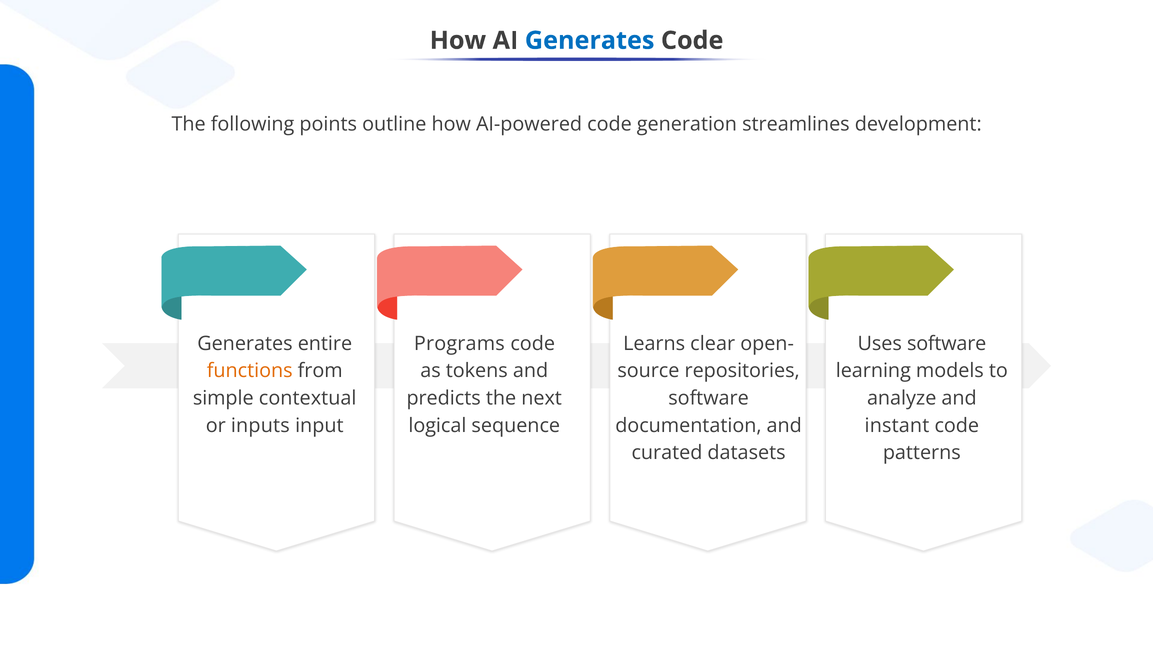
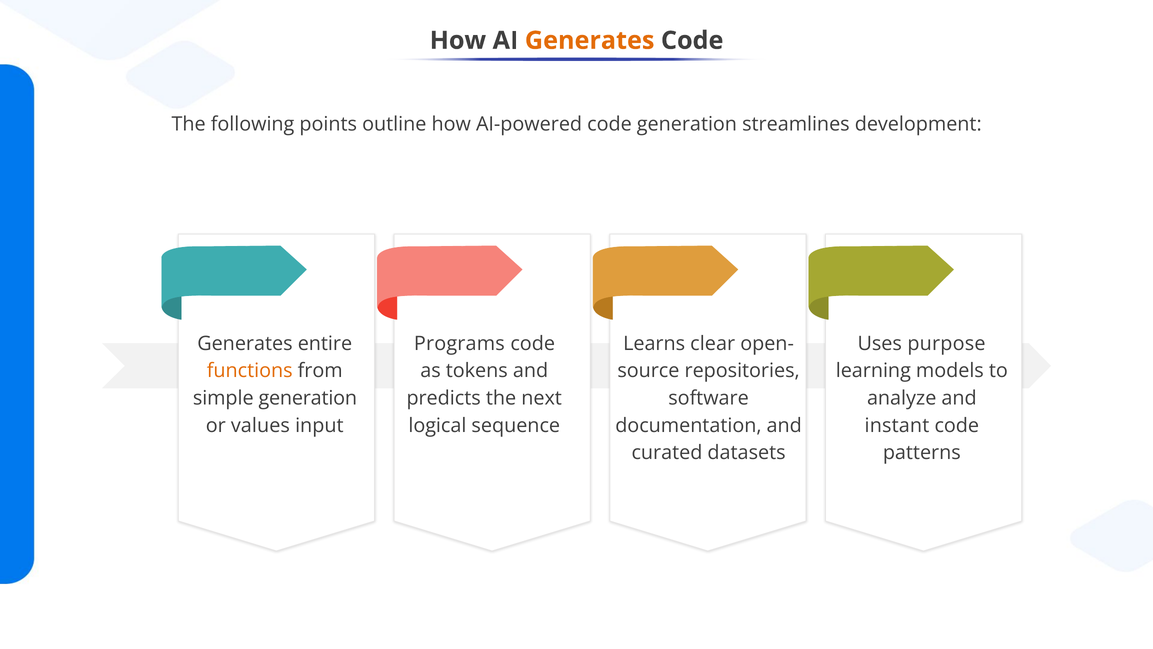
Generates colour: blue -> orange (590, 40)
Uses software: software -> purpose (946, 343)
simple contextual: contextual -> generation (308, 398)
inputs: inputs -> values (260, 425)
